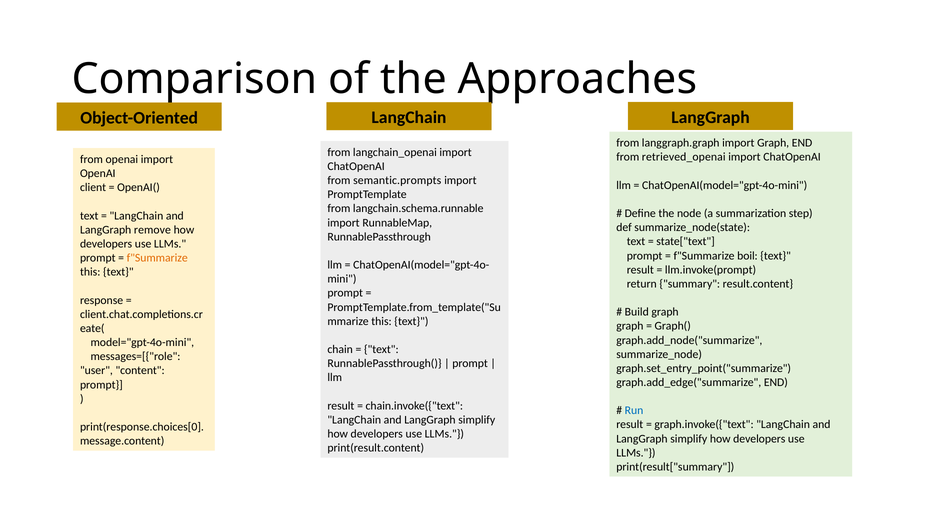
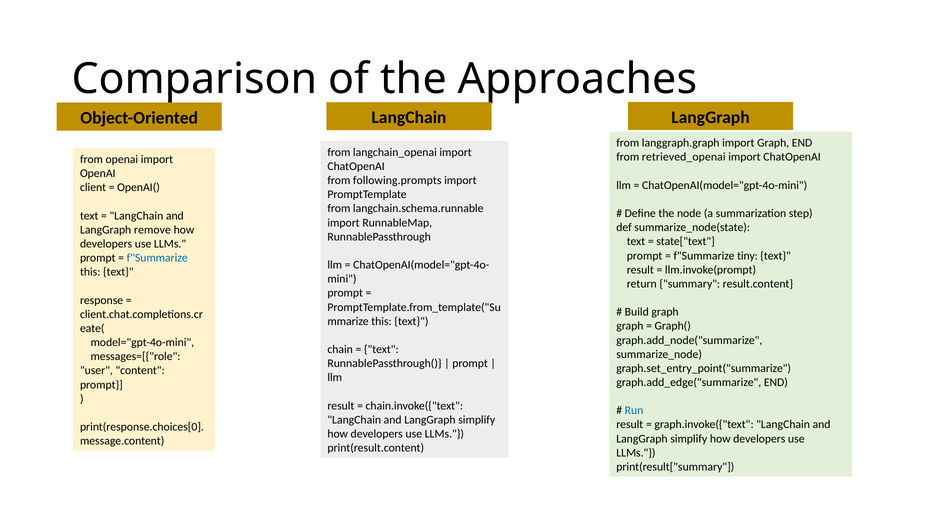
semantic.prompts: semantic.prompts -> following.prompts (397, 180)
boil: boil -> tiny (748, 255)
f"Summarize colour: orange -> blue (157, 258)
